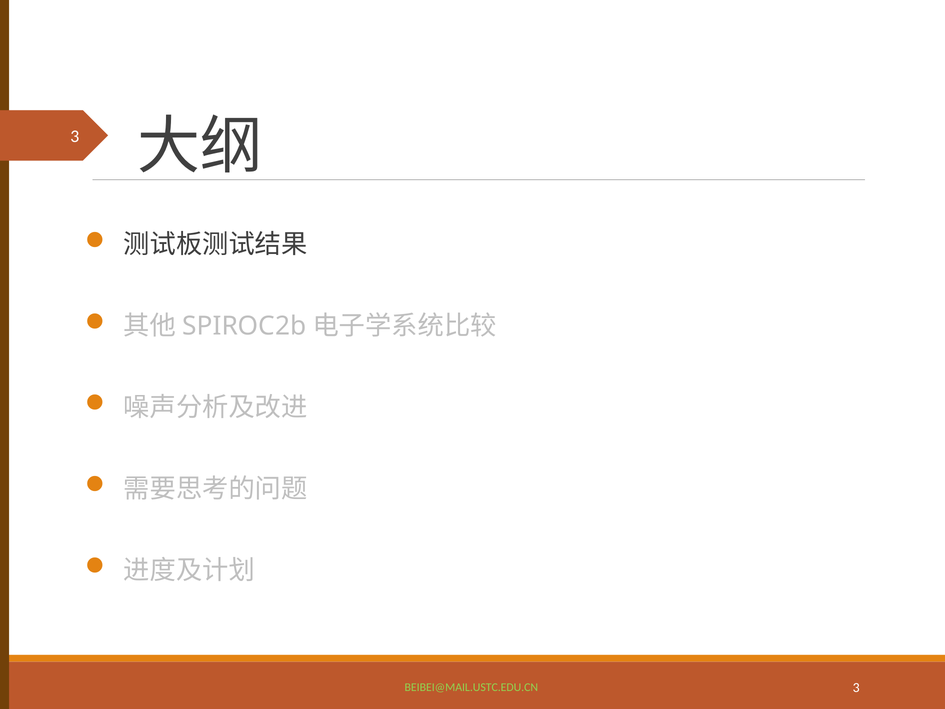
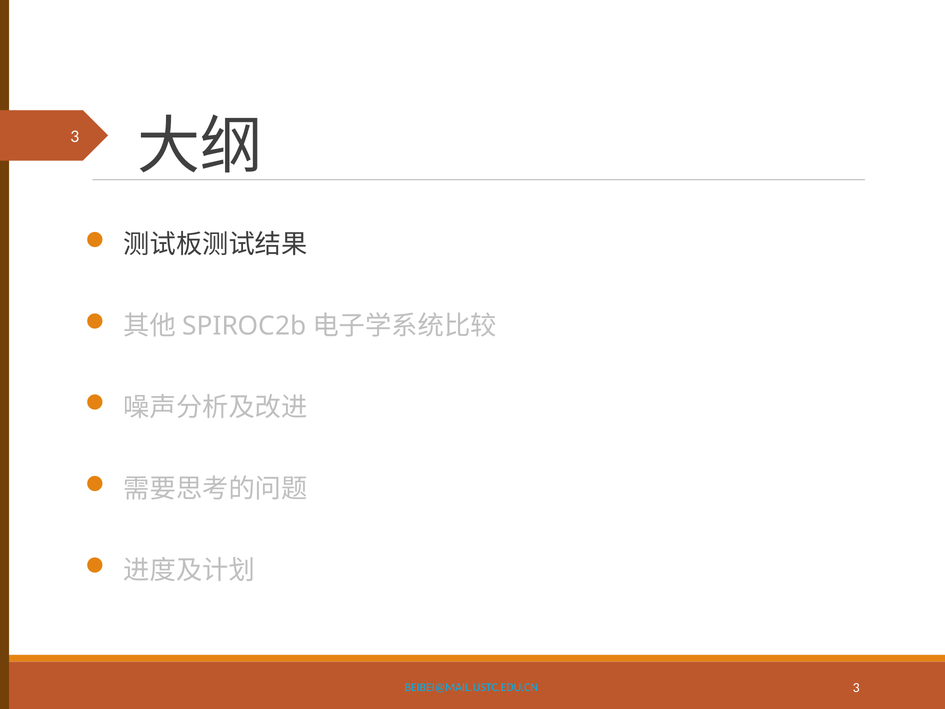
BEIBEI@MAIL.USTC.EDU.CN colour: light green -> light blue (471, 687)
